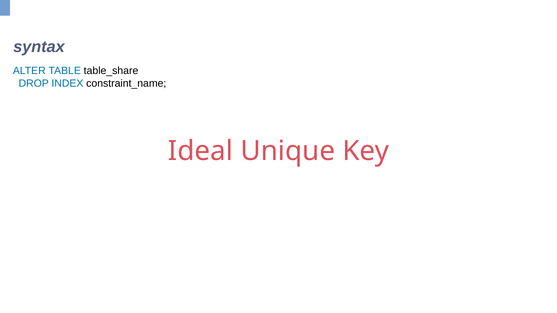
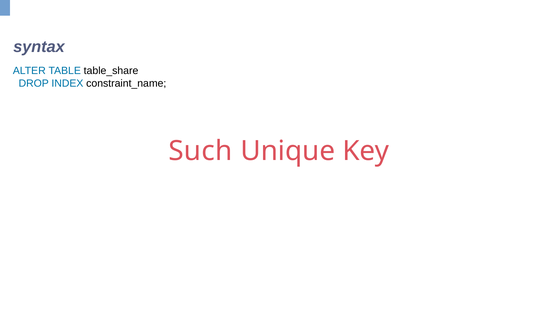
Ideal: Ideal -> Such (200, 151)
